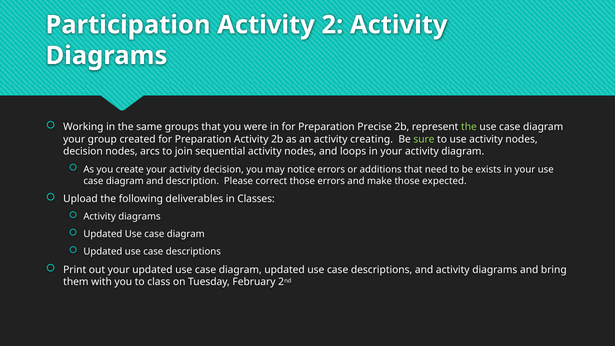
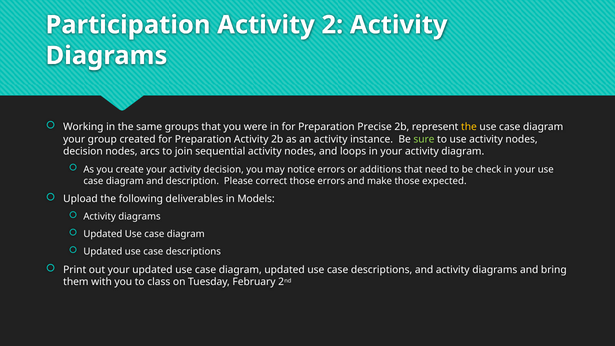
the colour: light green -> yellow (469, 127)
creating: creating -> instance (372, 139)
exists: exists -> check (488, 169)
Classes: Classes -> Models (256, 199)
